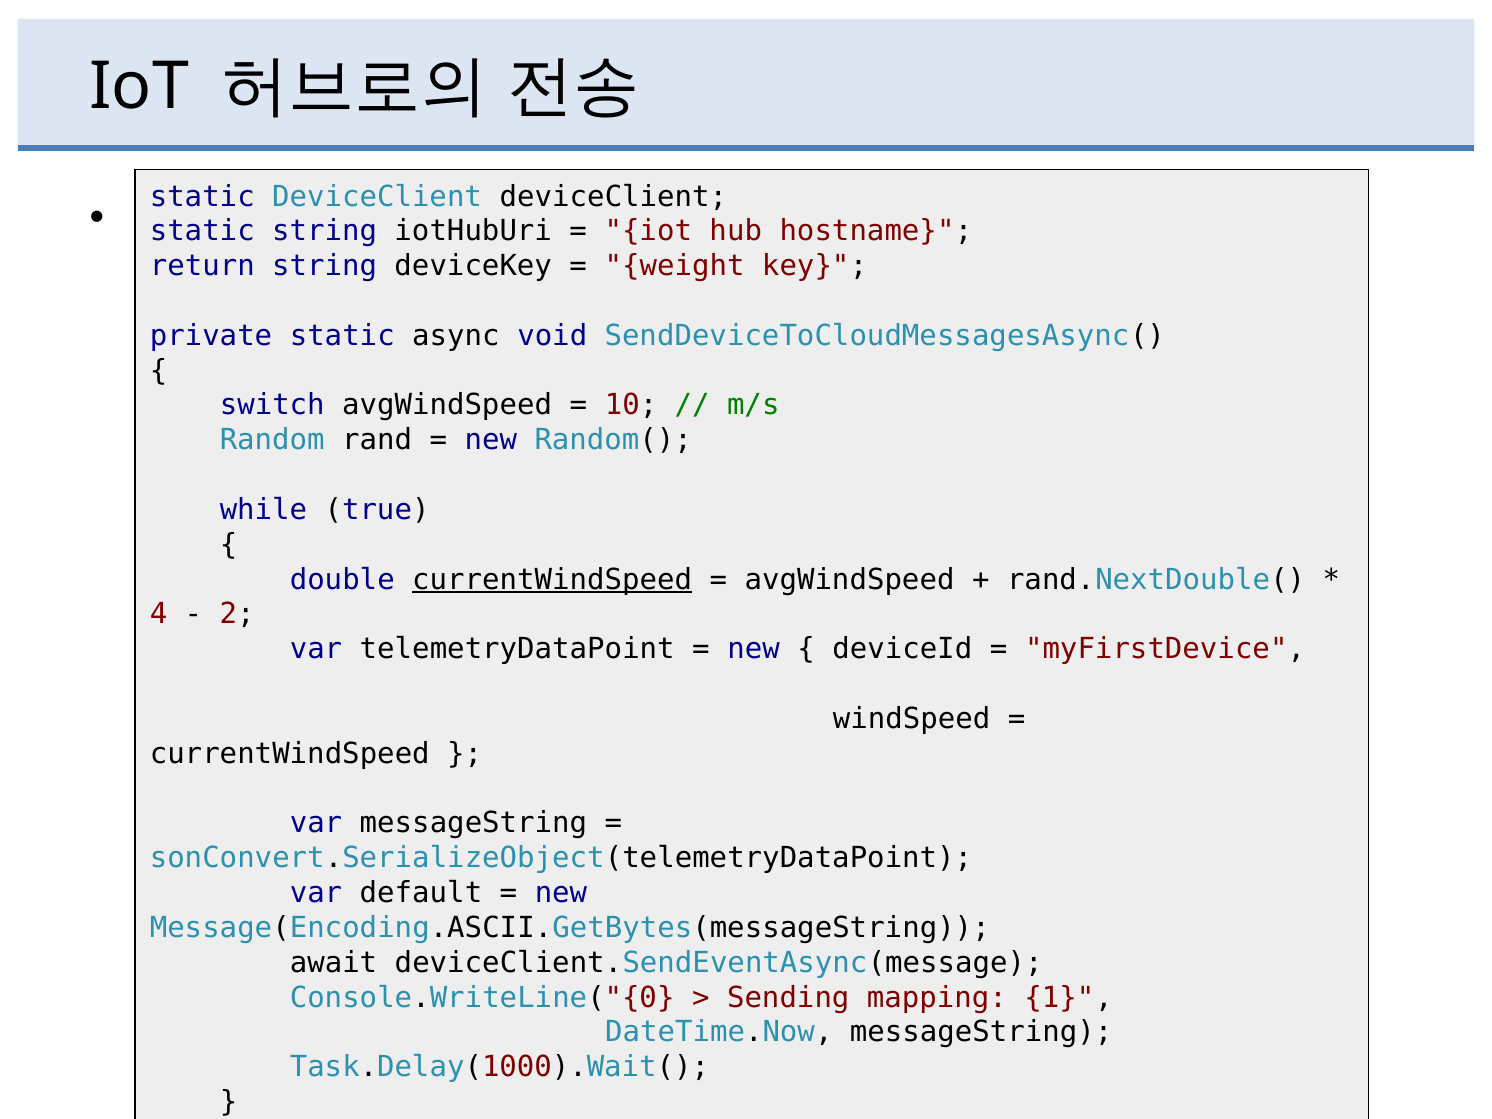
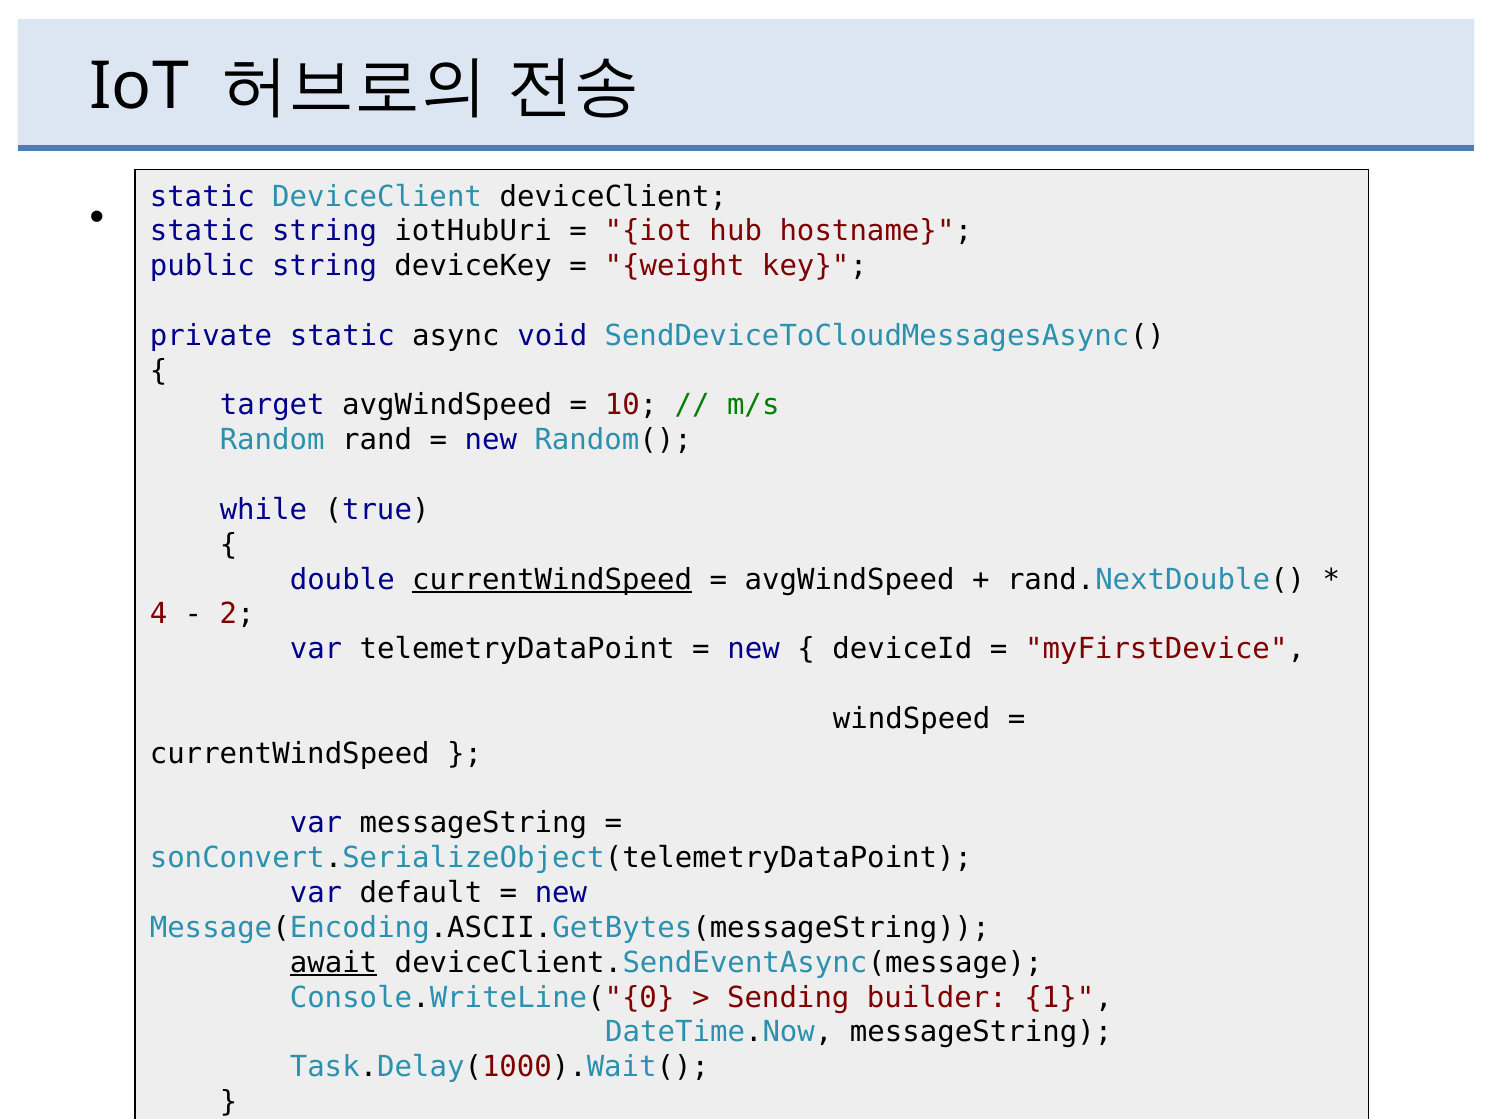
return: return -> public (202, 266)
switch: switch -> target (272, 405)
await underline: none -> present (334, 963)
mapping: mapping -> builder (937, 998)
